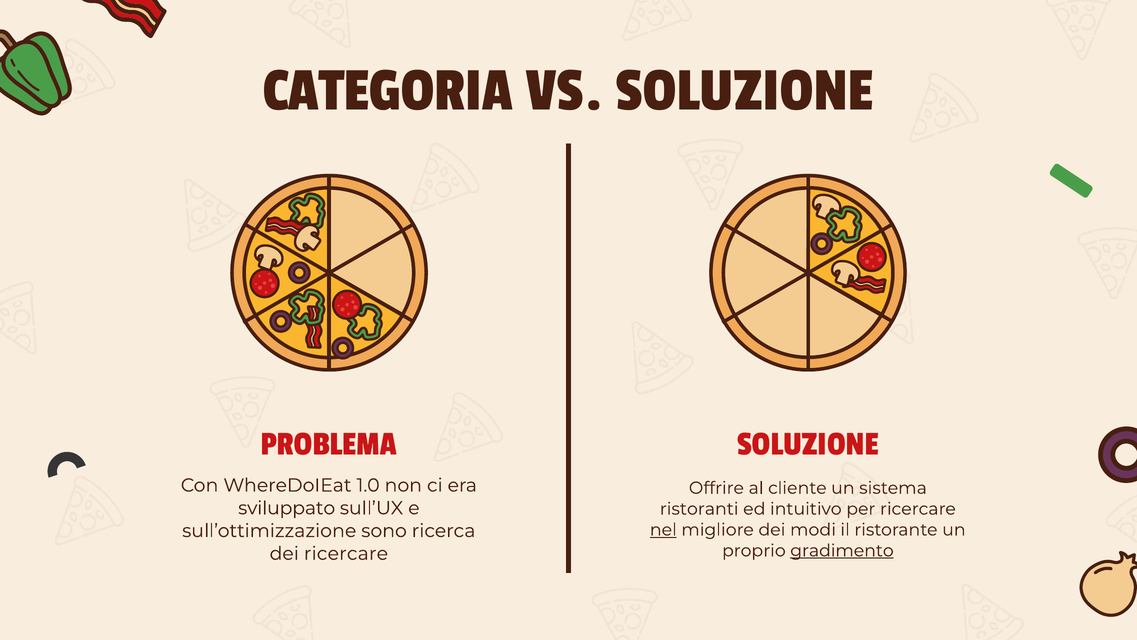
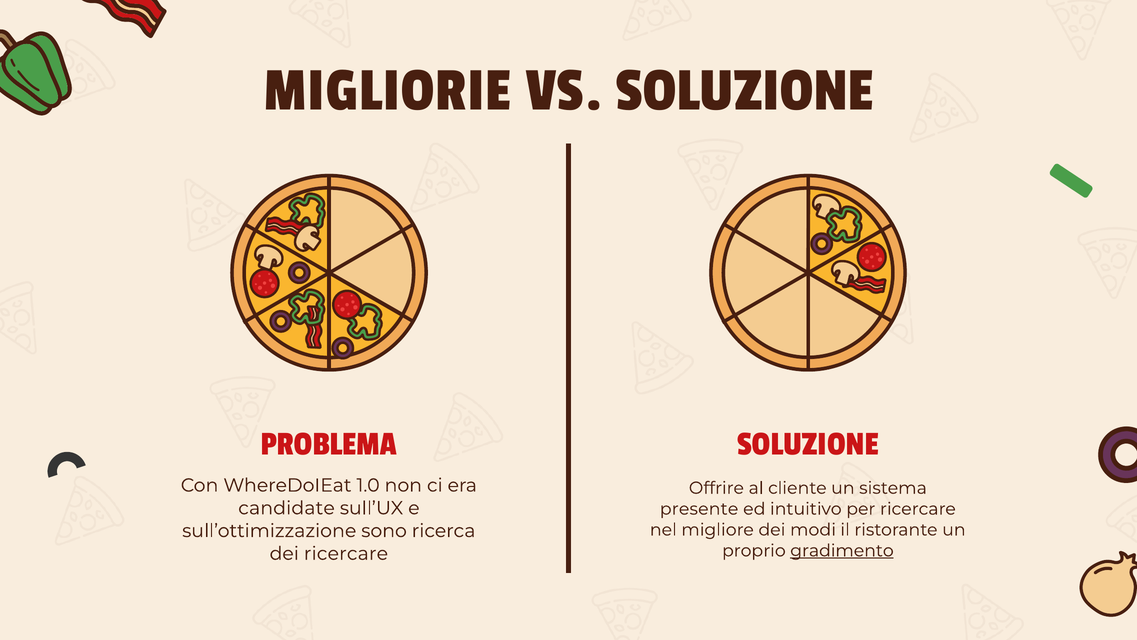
CATEGORIA: CATEGORIA -> MIGLIORIE (387, 89)
sviluppato: sviluppato -> candidate (287, 508)
ristoranti: ristoranti -> presente (699, 509)
nel underline: present -> none (663, 529)
